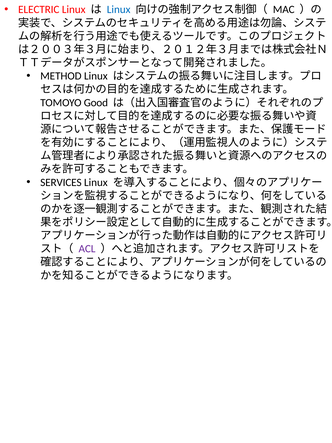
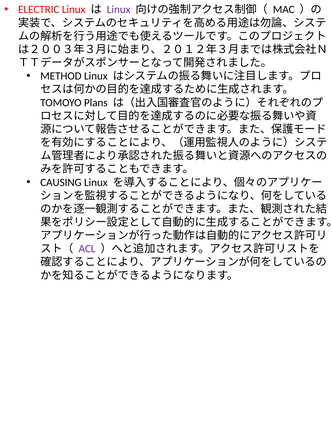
Linux colour: blue -> purple (119, 10)
Good: Good -> Plans (96, 103)
SERVICES: SERVICES -> CAUSING (61, 182)
